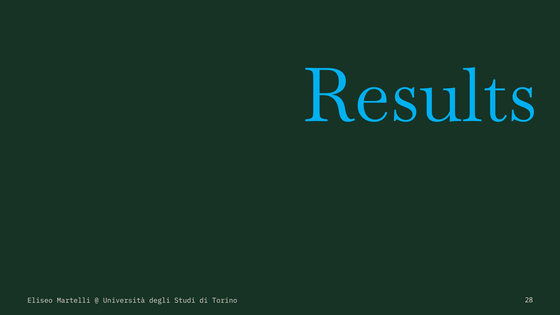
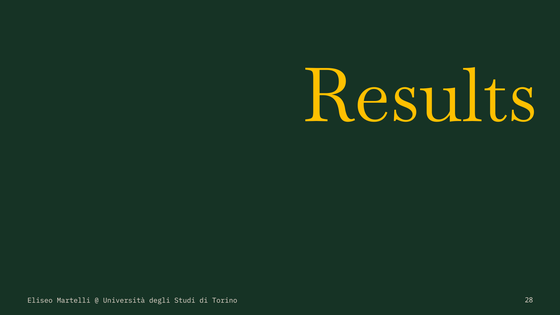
Results colour: light blue -> yellow (420, 97)
